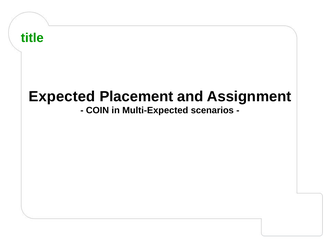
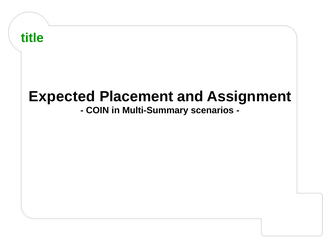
Multi-Expected: Multi-Expected -> Multi-Summary (155, 110)
